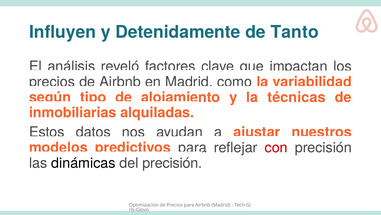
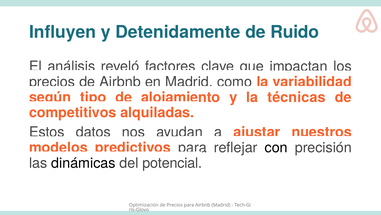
Tanto: Tanto -> Ruido (295, 32)
inmobiliarias: inmobiliarias -> competitivos (73, 112)
con colour: red -> black (276, 147)
del precisión: precisión -> potencial (172, 163)
